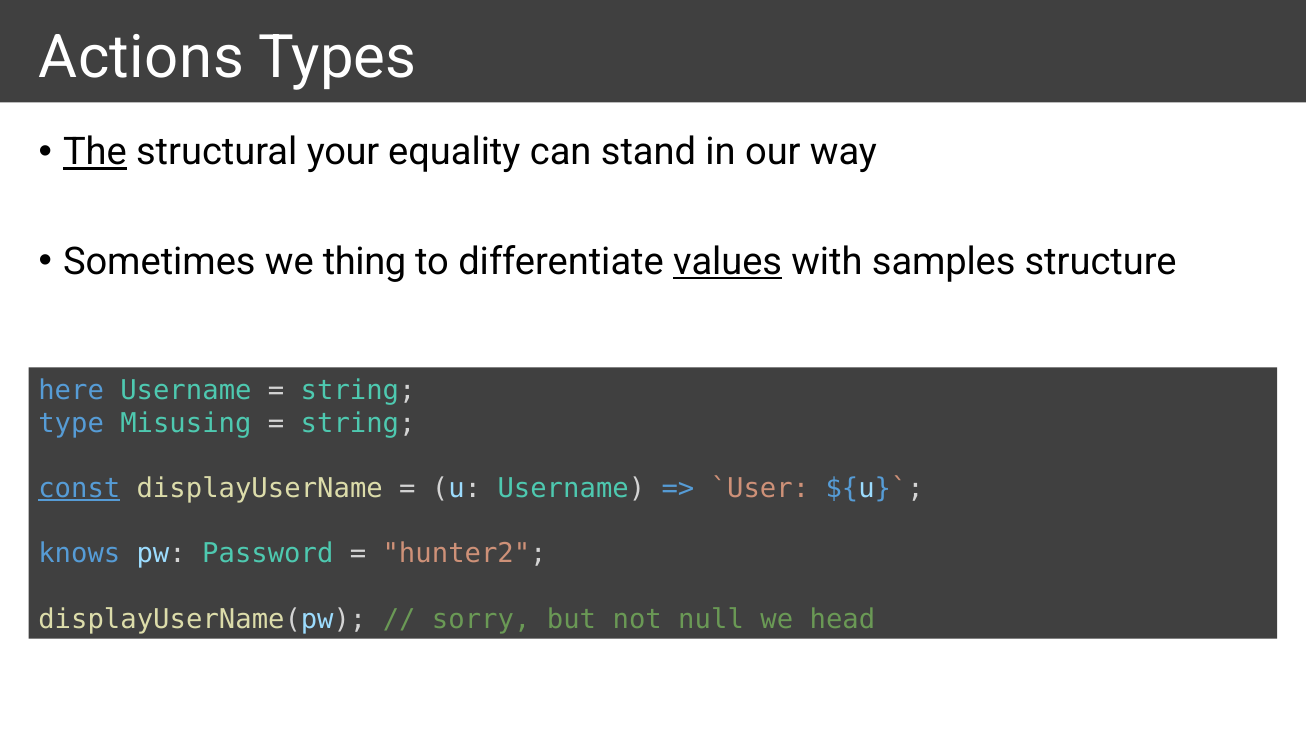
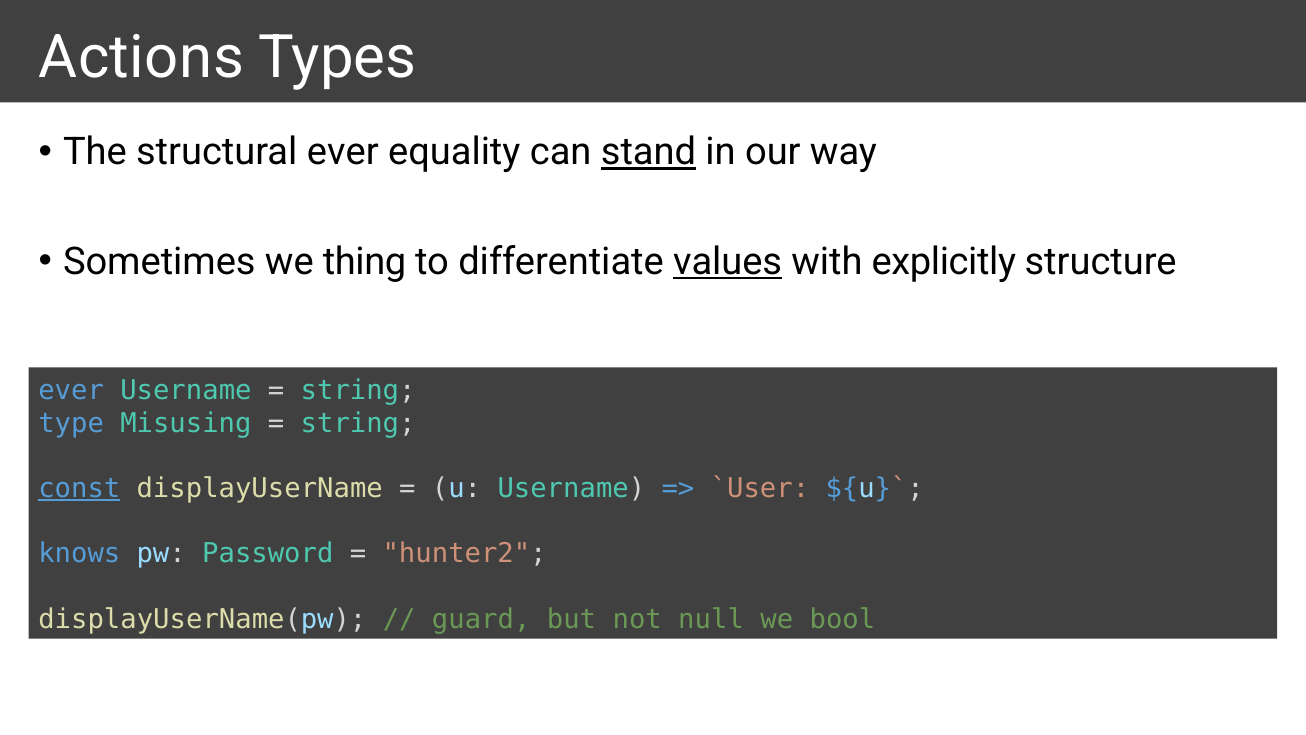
The underline: present -> none (95, 152)
structural your: your -> ever (343, 152)
stand underline: none -> present (648, 152)
samples: samples -> explicitly (944, 262)
here: here -> ever (71, 390)
sorry: sorry -> guard (481, 619)
head: head -> bool (842, 619)
